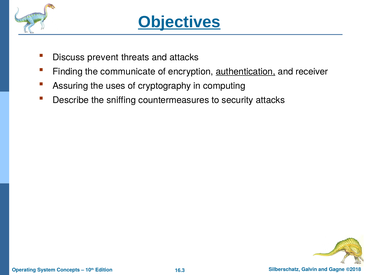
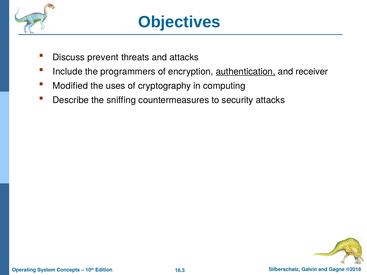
Objectives underline: present -> none (179, 22)
Finding: Finding -> Include (68, 72)
communicate: communicate -> programmers (128, 72)
Assuring: Assuring -> Modified (70, 86)
